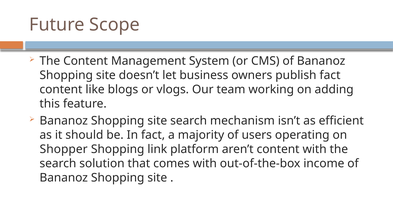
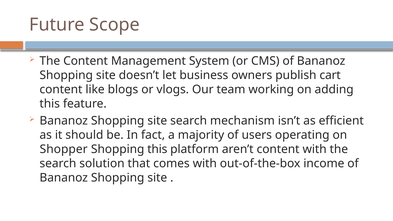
publish fact: fact -> cart (330, 75)
Shopping link: link -> this (157, 149)
